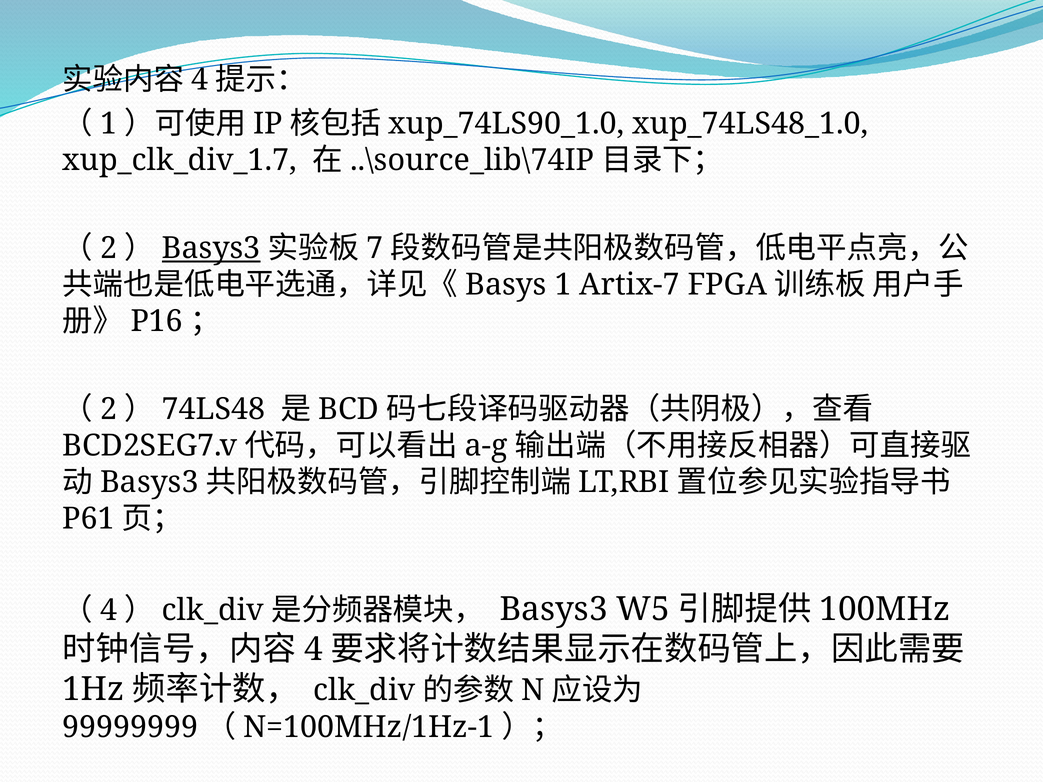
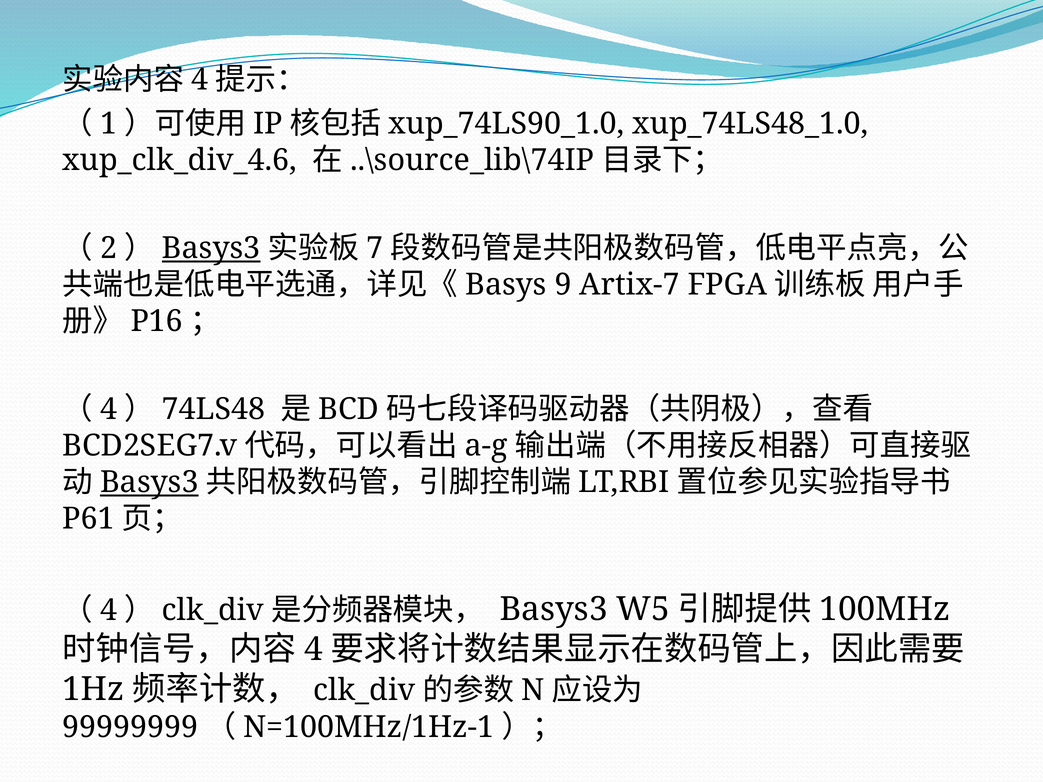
xup_clk_div_1.7: xup_clk_div_1.7 -> xup_clk_div_4.6 (180, 160)
1: 1 -> 9 (563, 285)
2: 2 -> 4 (109, 409)
Basys3 underline: none -> present (149, 483)
